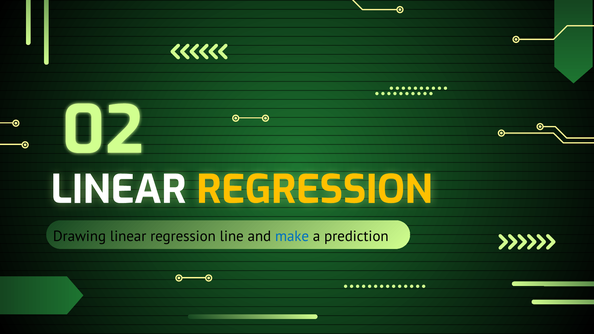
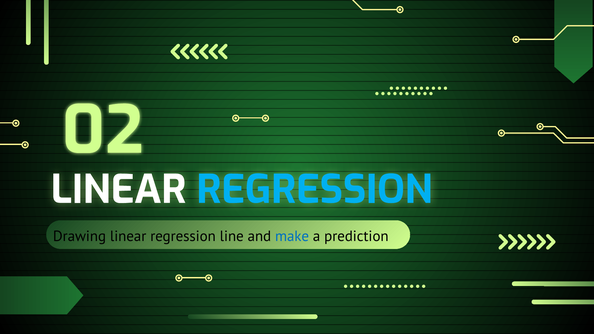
REGRESSION colour: yellow -> light blue (315, 190)
